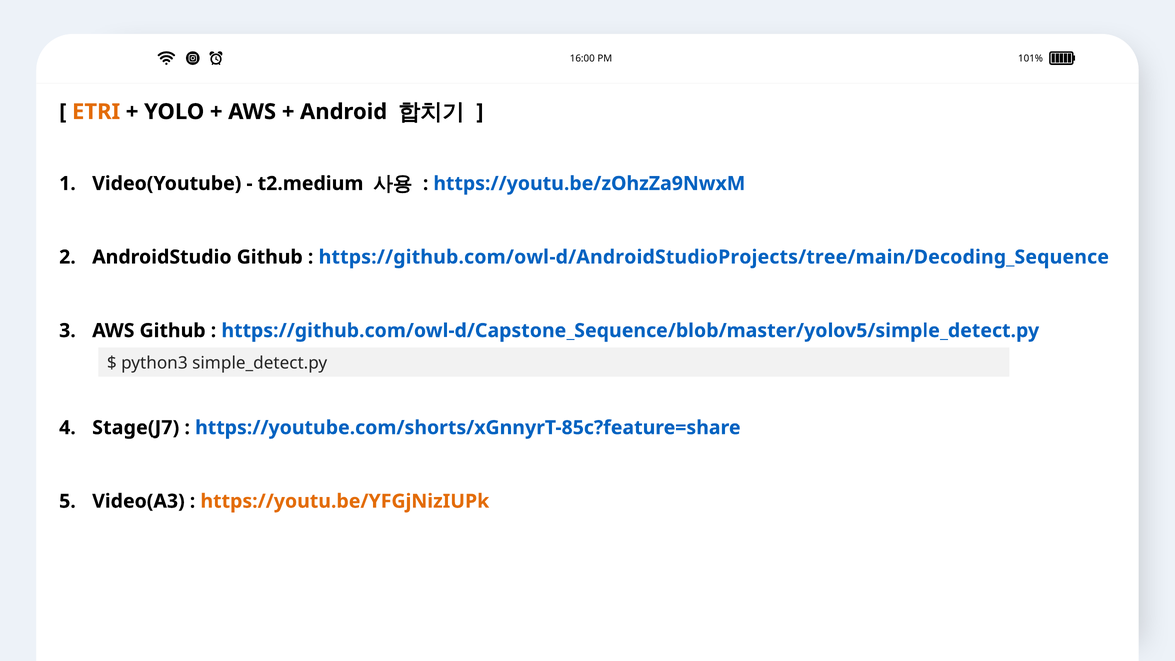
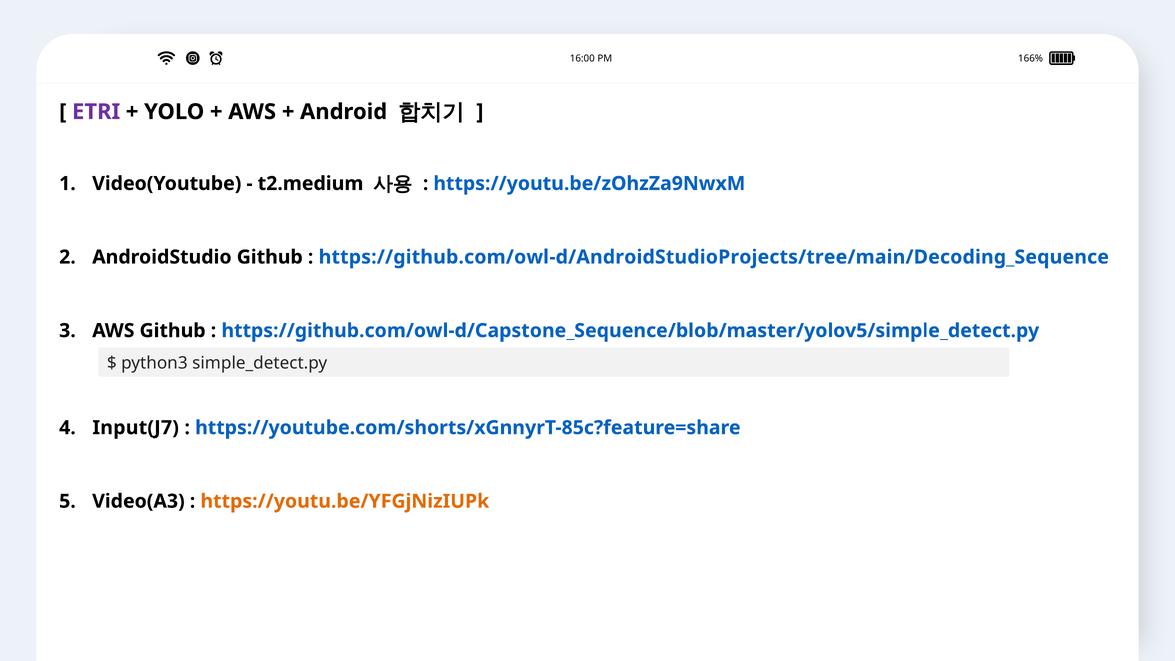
101%: 101% -> 166% (1031, 59)
ETRI colour: orange -> purple (96, 112)
Stage(J7: Stage(J7 -> Input(J7 (136, 428)
